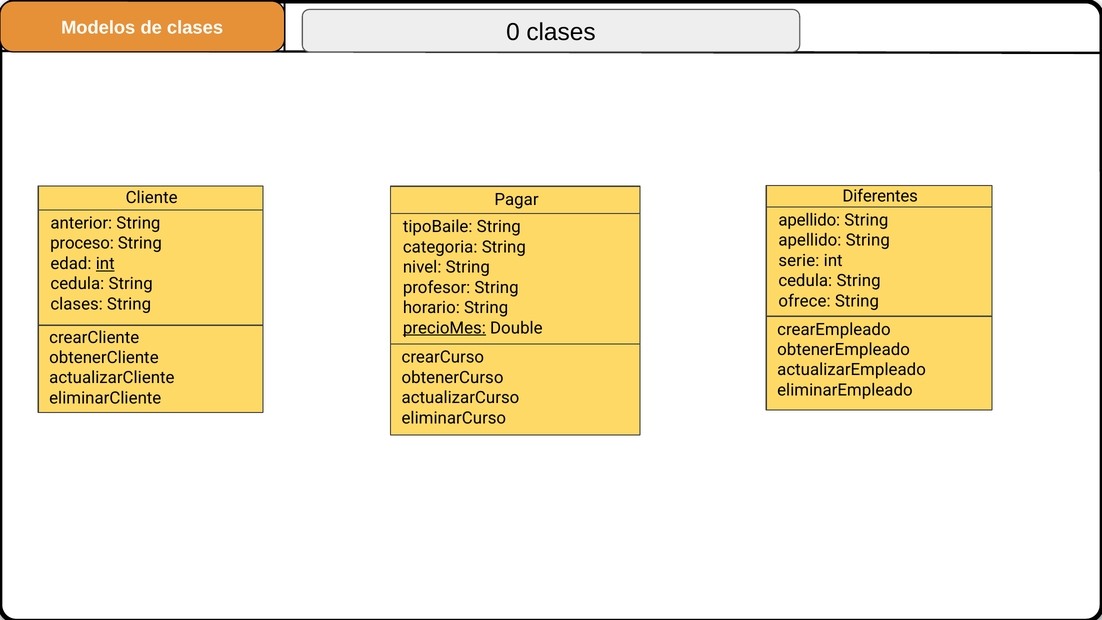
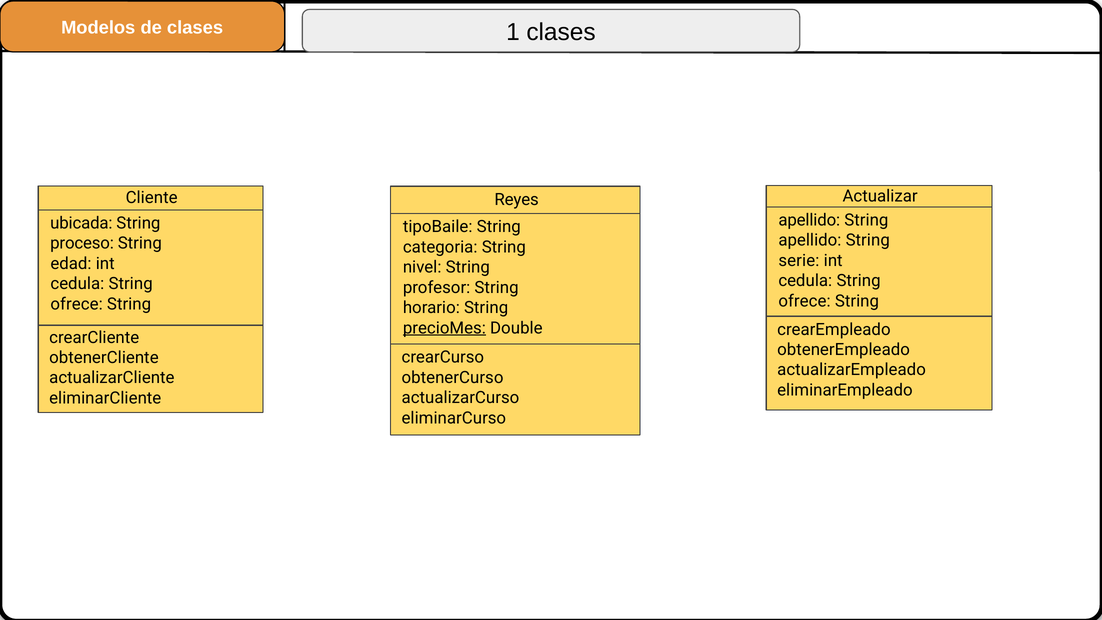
0: 0 -> 1 (513, 32)
Diferentes: Diferentes -> Actualizar (880, 196)
Pagar: Pagar -> Reyes (517, 200)
anterior: anterior -> ubicada (81, 223)
int underline: present -> none (105, 264)
clases: clases -> ofrece (77, 304)
